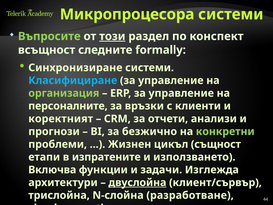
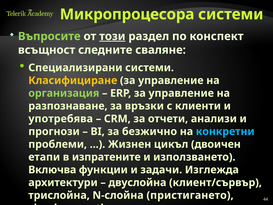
formally: formally -> сваляне (161, 50)
Синхронизиране: Синхронизиране -> Специализирани (75, 68)
Класифициране colour: light blue -> yellow (73, 80)
персоналните: персоналните -> разпознаване (68, 106)
коректният: коректният -> употребява (61, 119)
конкретни colour: light green -> light blue (225, 131)
същност: същност -> двоичен (216, 144)
двуслойна underline: present -> none (137, 182)
разработване: разработване -> пристигането (190, 195)
